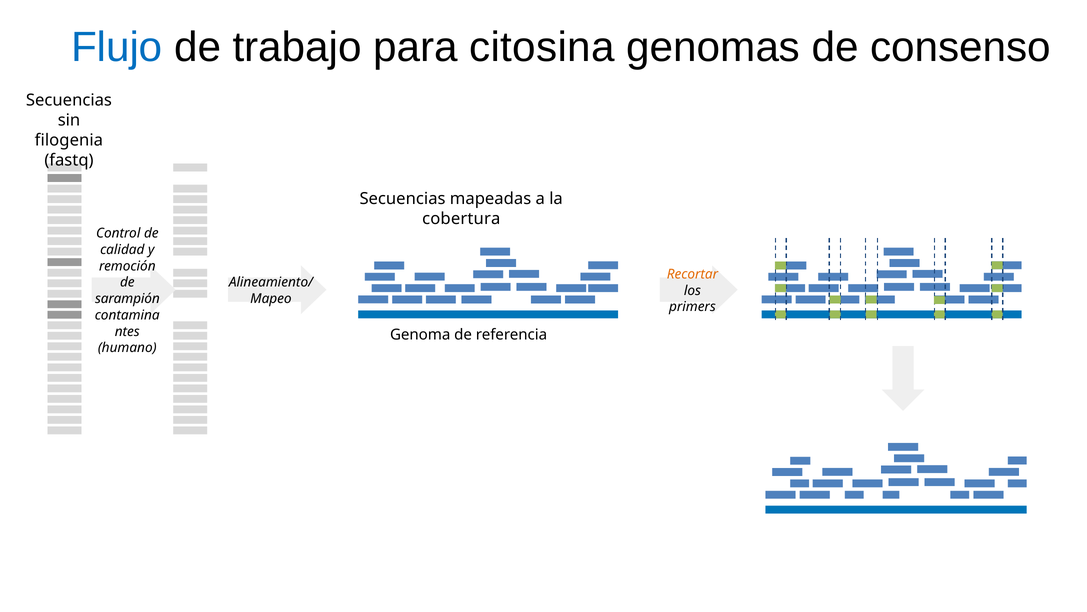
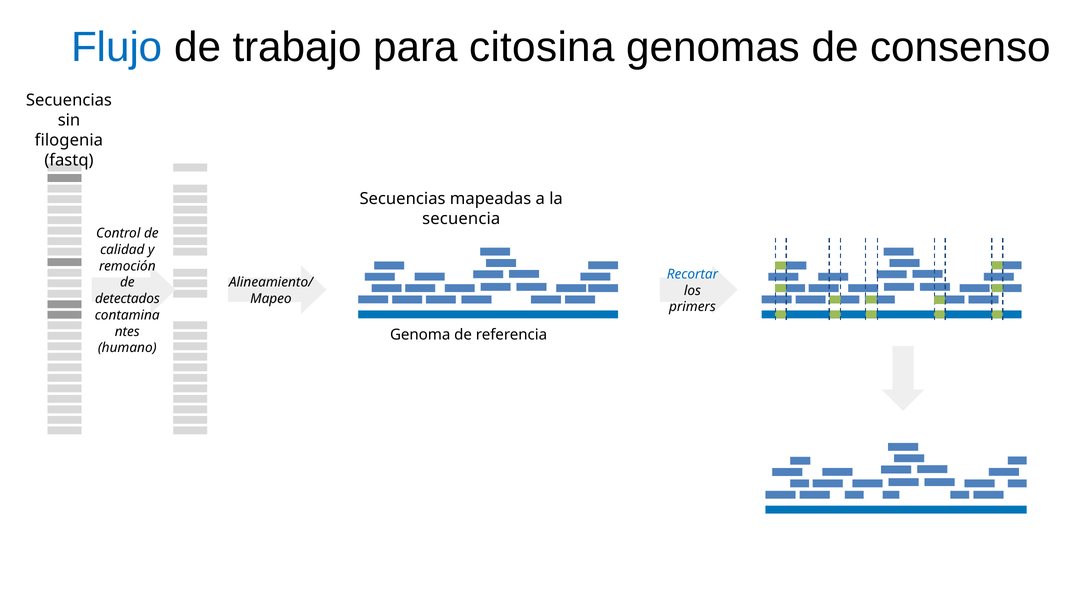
cobertura: cobertura -> secuencia (461, 219)
Recortar colour: orange -> blue (692, 274)
sarampión: sarampión -> detectados (127, 299)
